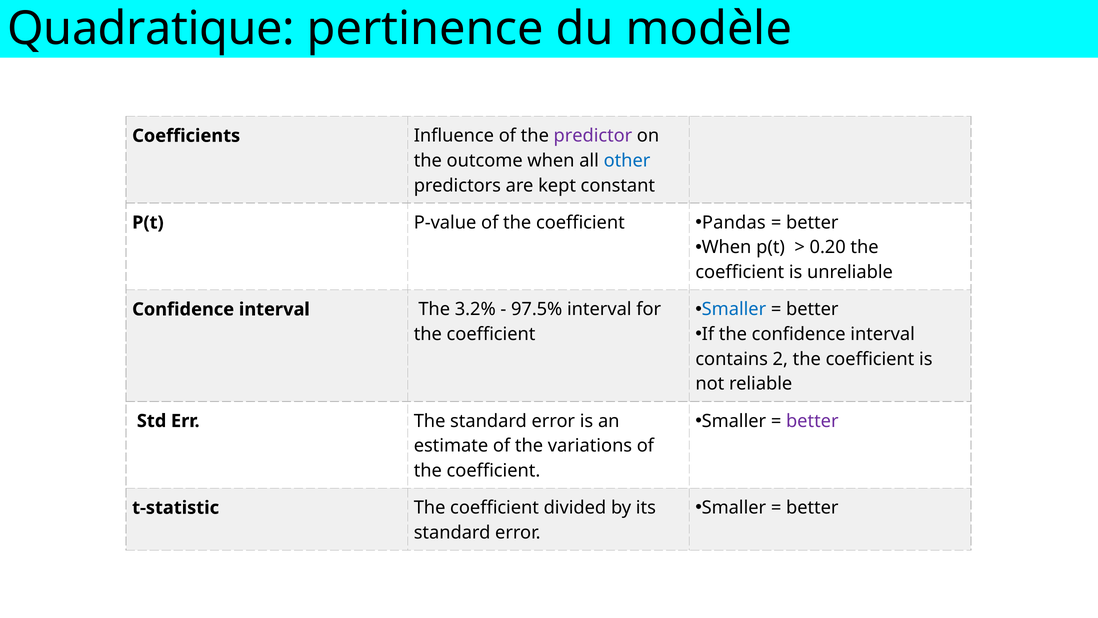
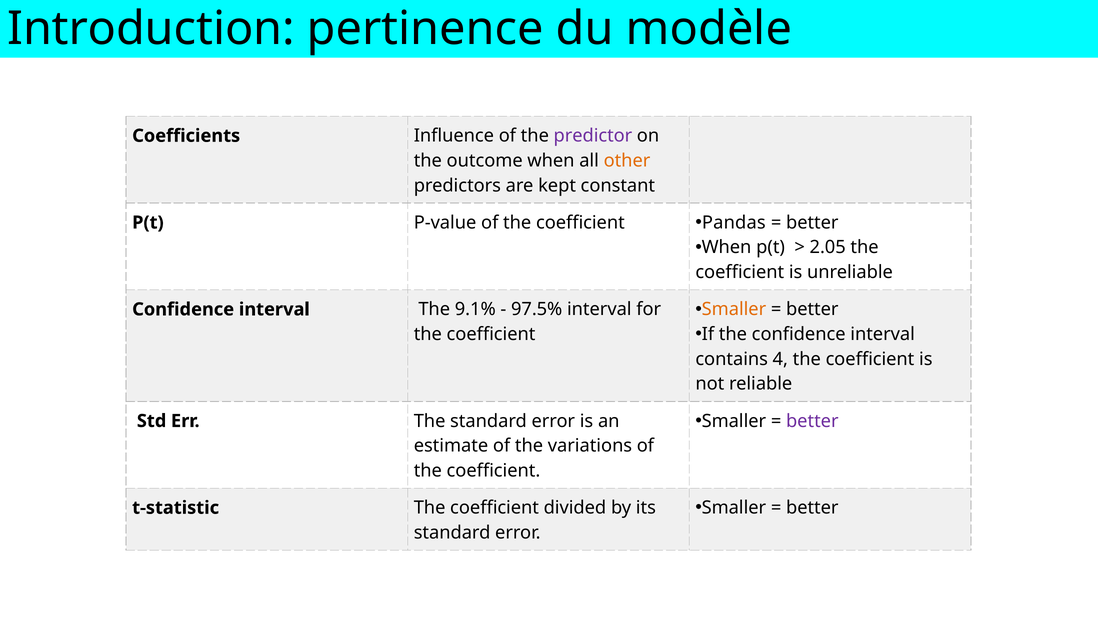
Quadratique: Quadratique -> Introduction (151, 29)
other colour: blue -> orange (627, 161)
0.20: 0.20 -> 2.05 (828, 247)
Smaller colour: blue -> orange (734, 309)
3.2%: 3.2% -> 9.1% (475, 309)
2: 2 -> 4 (780, 359)
